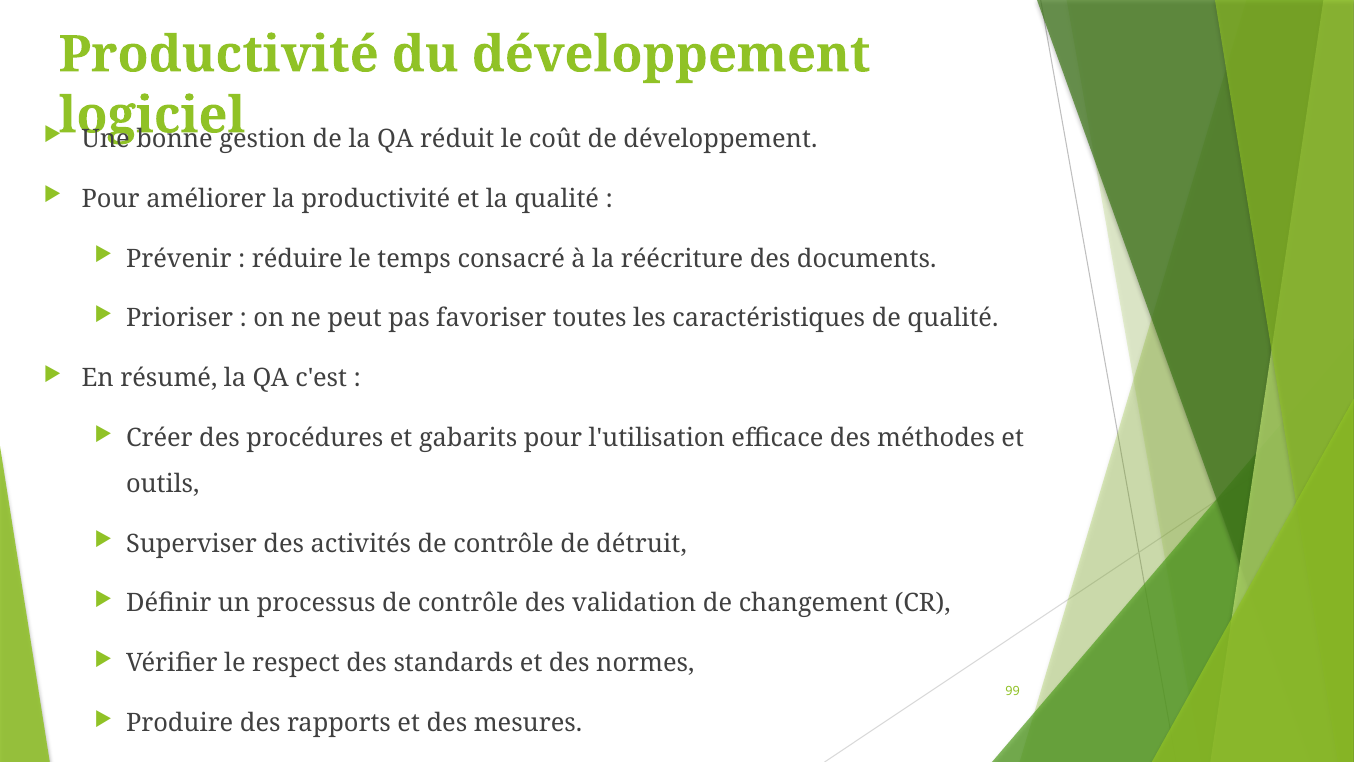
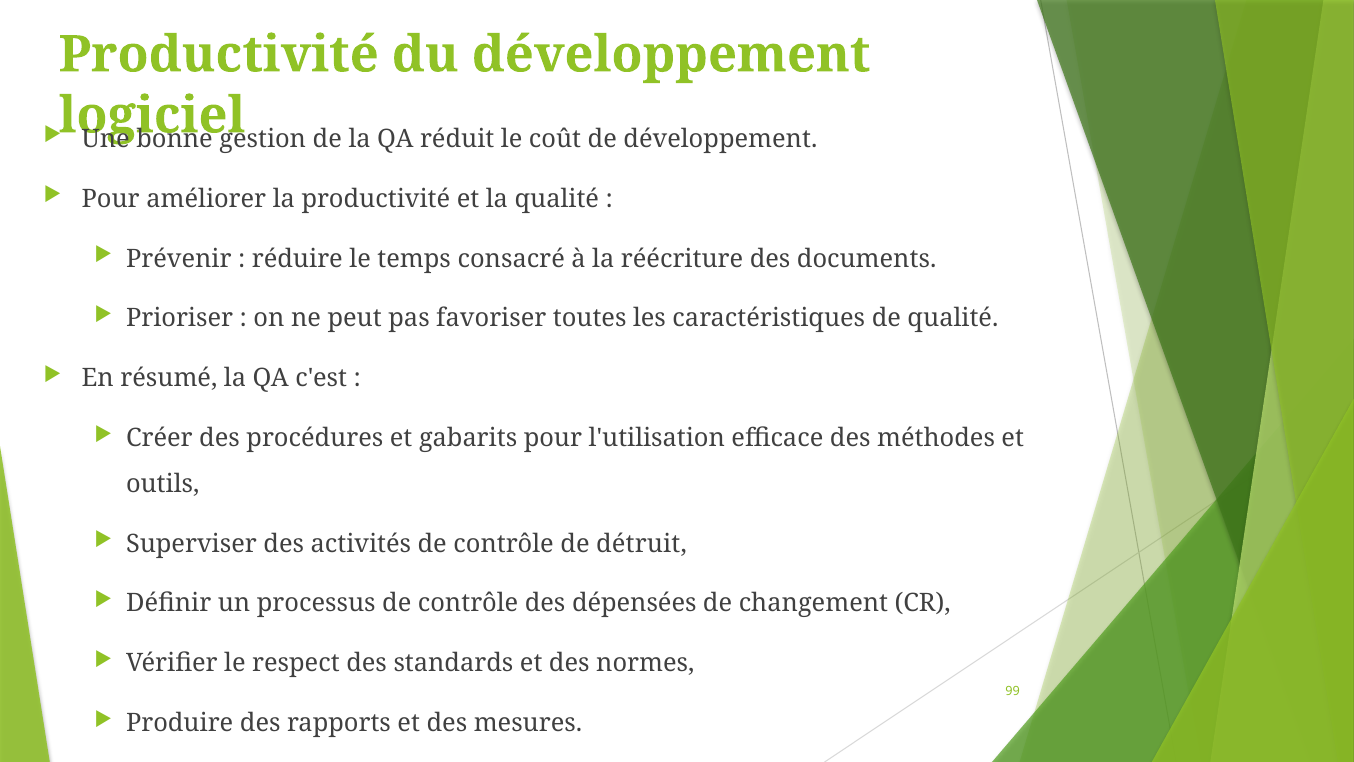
validation: validation -> dépensées (634, 603)
